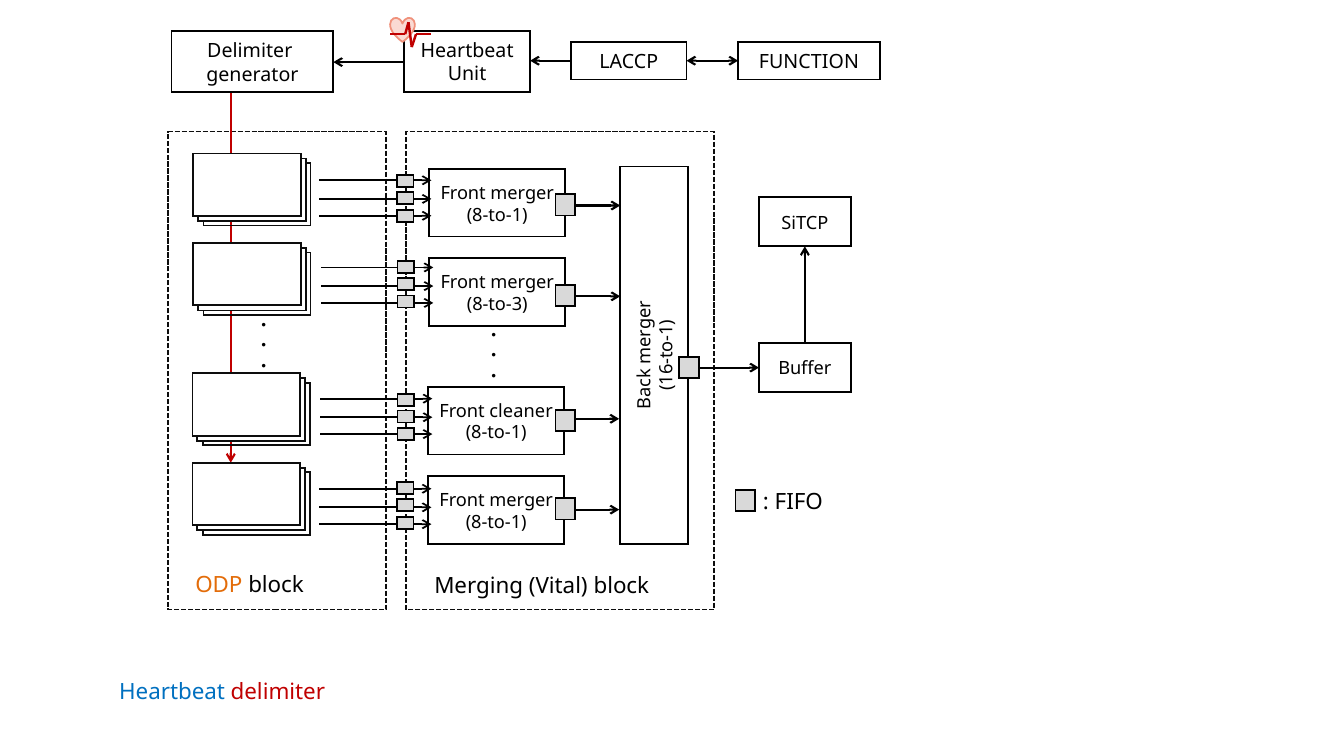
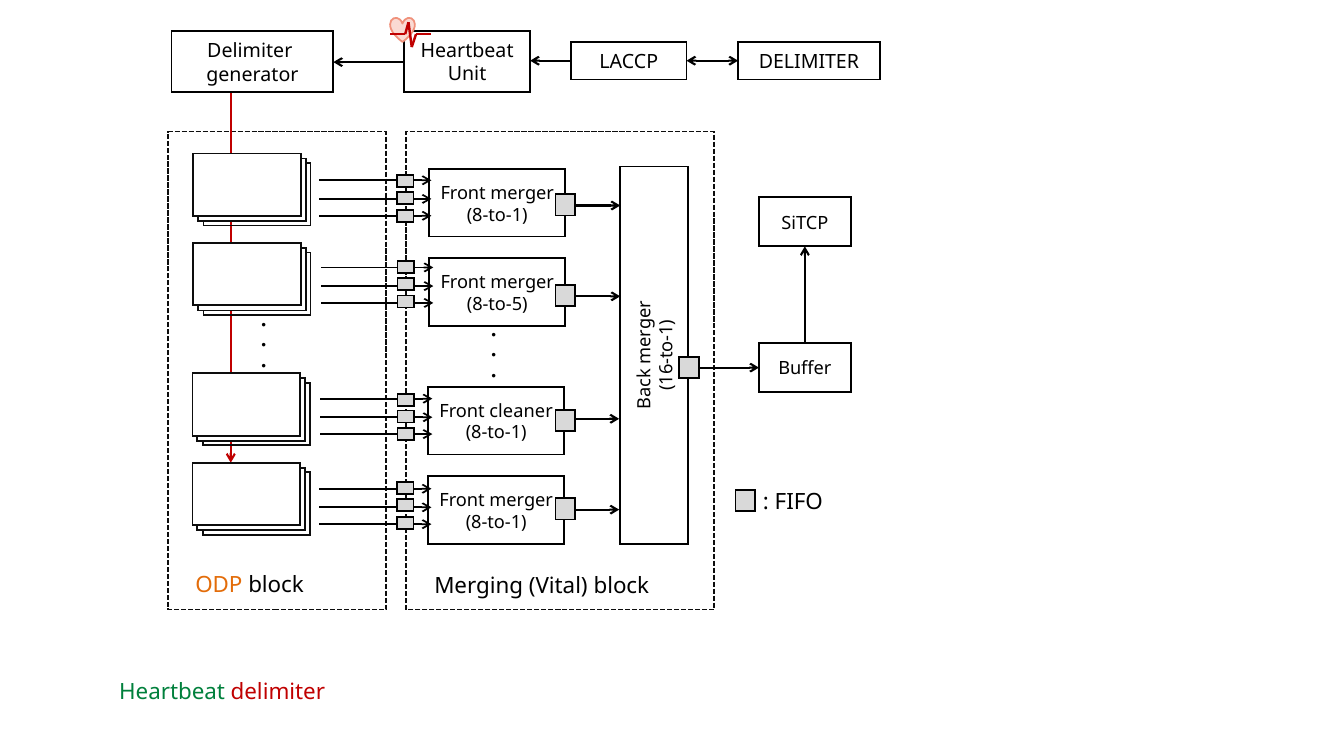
LACCP FUNCTION: FUNCTION -> DELIMITER (809, 62)
8-to-3: 8-to-3 -> 8-to-5 (497, 304)
Heartbeat colour: blue -> green (172, 692)
